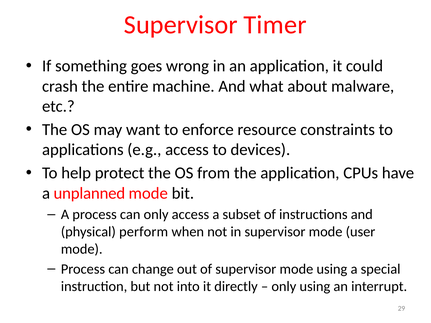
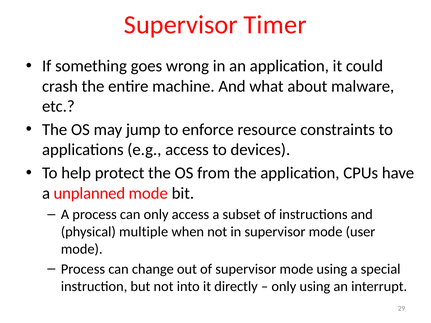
want: want -> jump (143, 130)
perform: perform -> multiple (144, 232)
